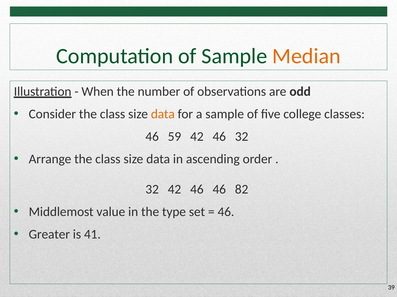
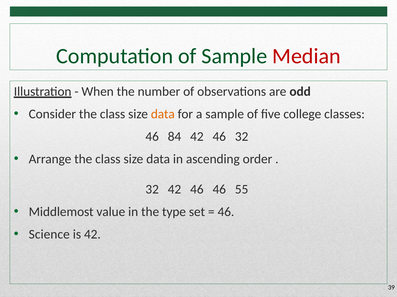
Median colour: orange -> red (306, 56)
59: 59 -> 84 (175, 137)
82: 82 -> 55 (242, 190)
Greater: Greater -> Science (49, 235)
is 41: 41 -> 42 (92, 235)
